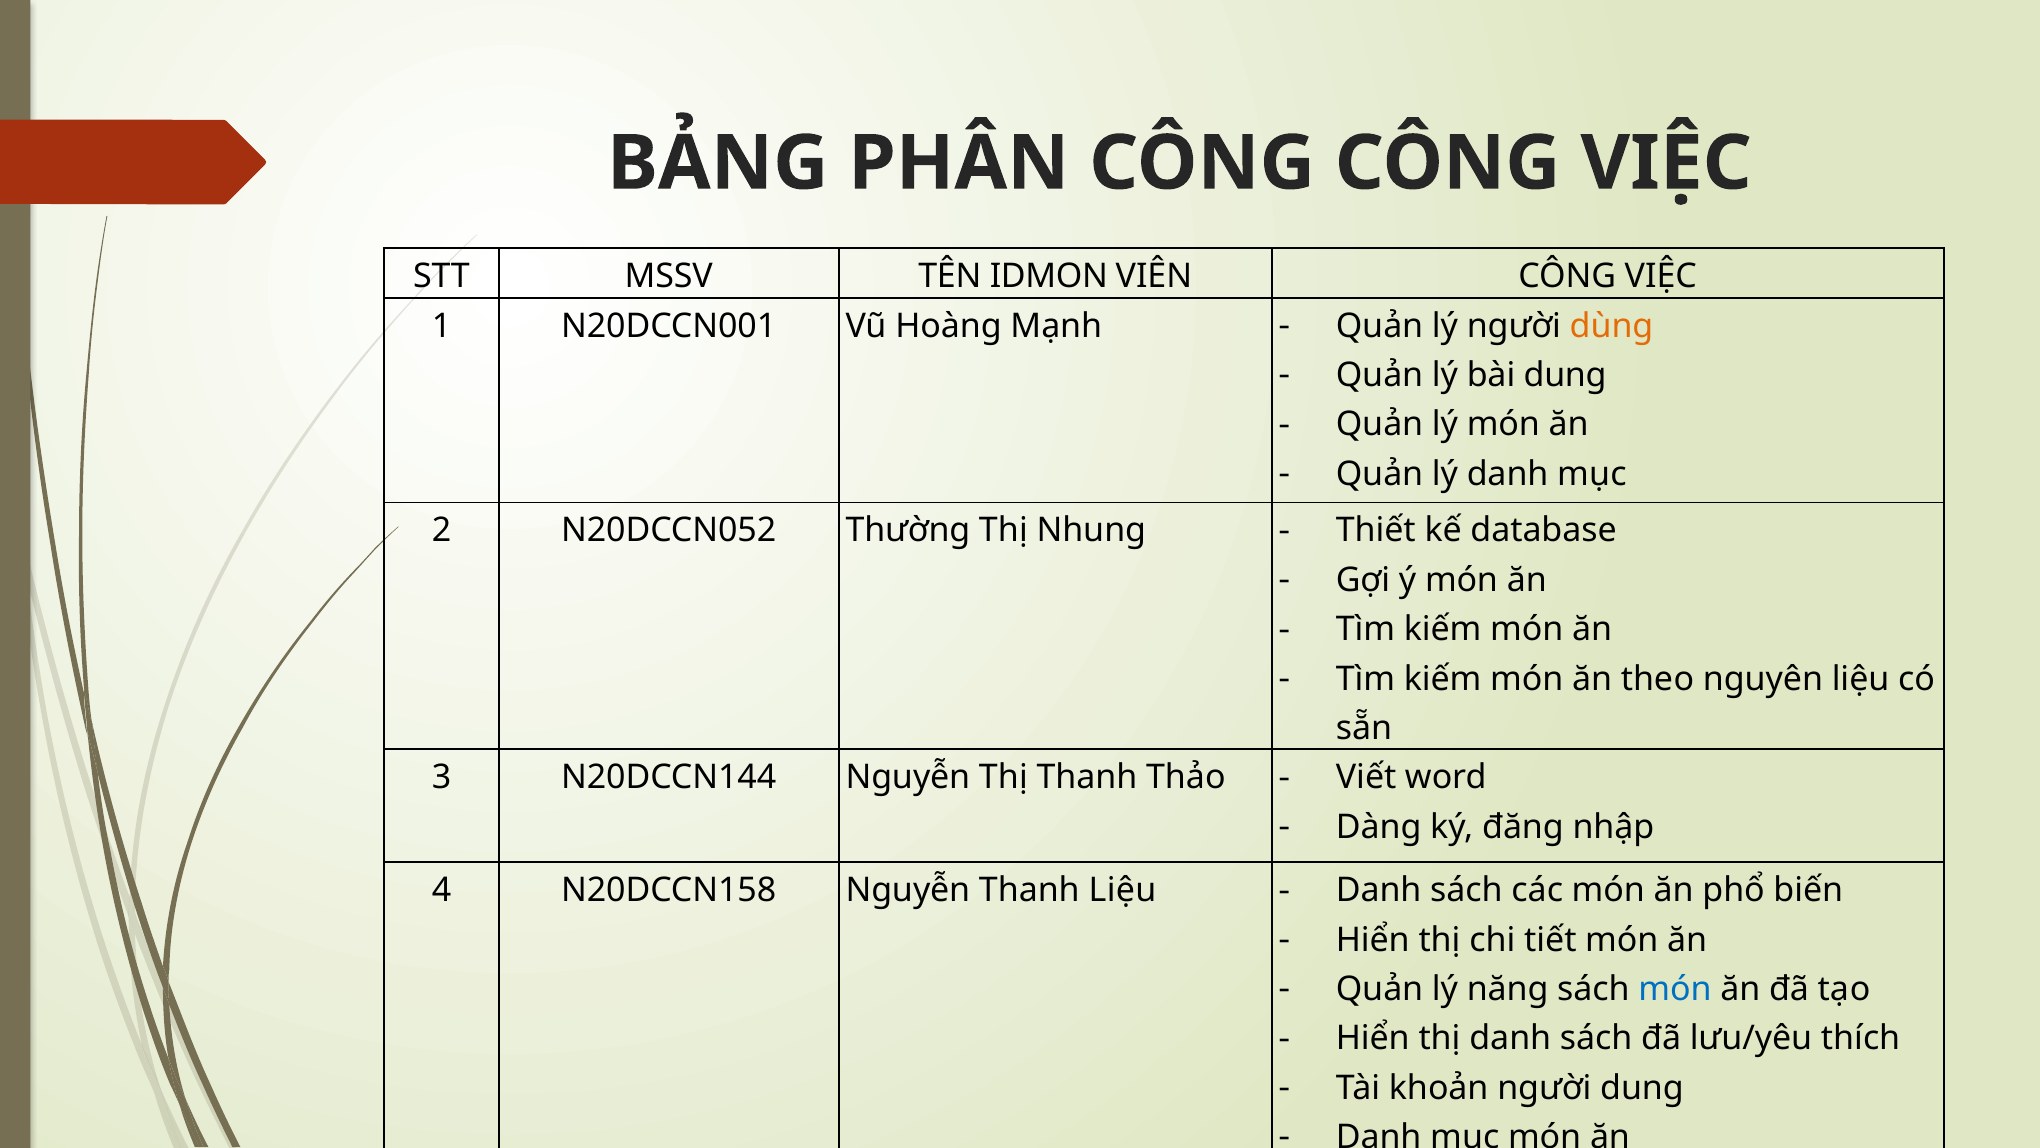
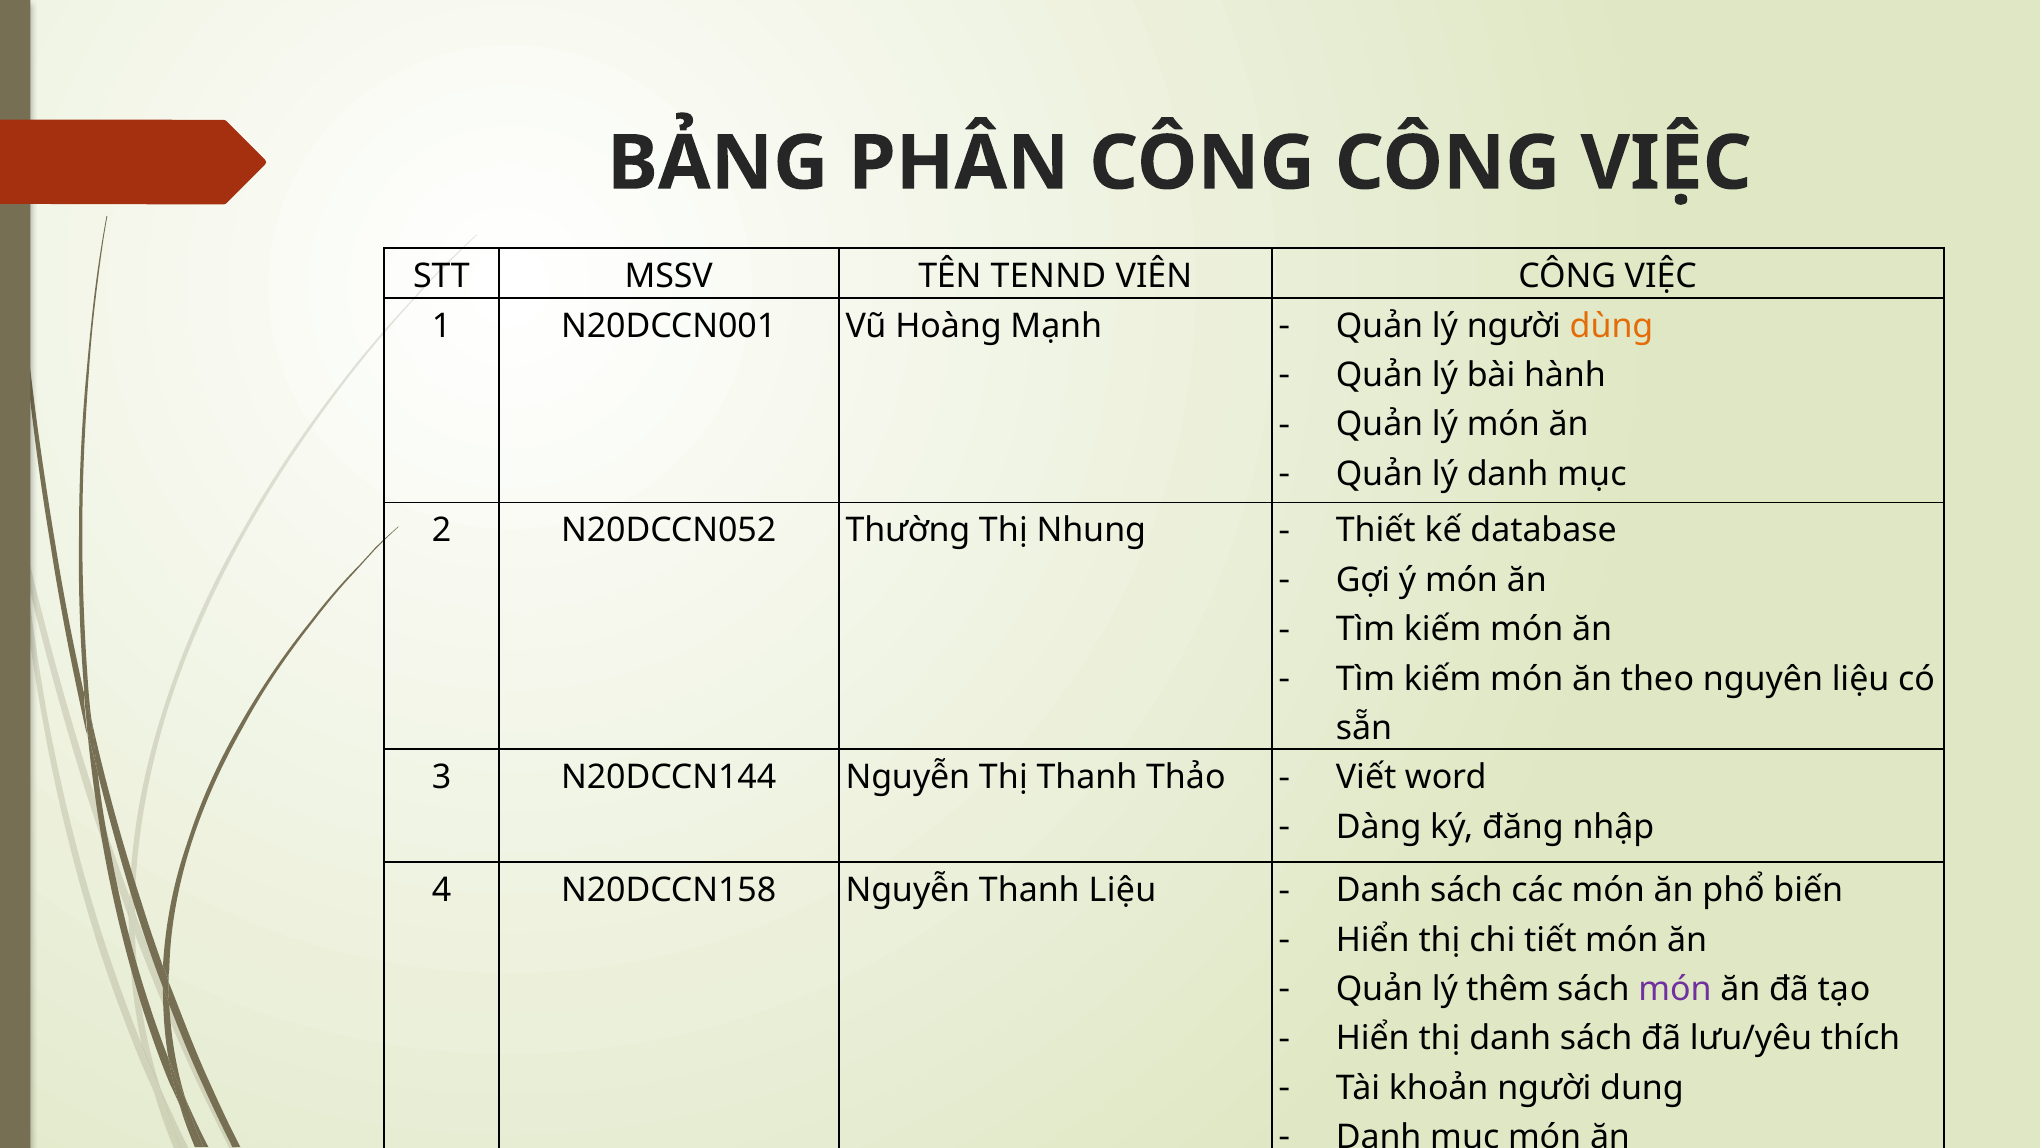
IDMON: IDMON -> TENND (1048, 276)
bài dung: dung -> hành (1565, 375)
năng: năng -> thêm (1508, 989)
món colour: blue -> purple (1675, 989)
